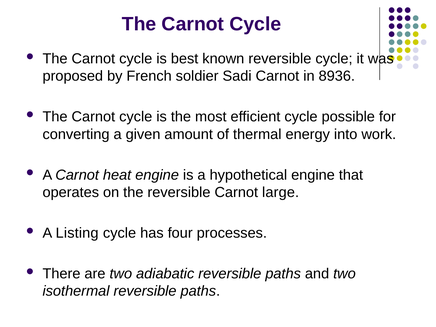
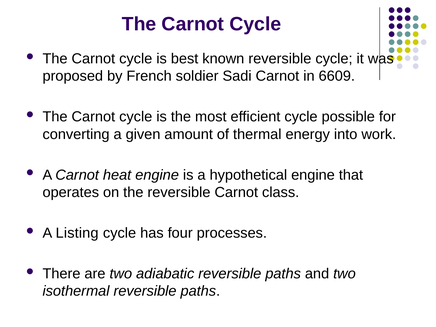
8936: 8936 -> 6609 (337, 76)
large: large -> class (281, 192)
